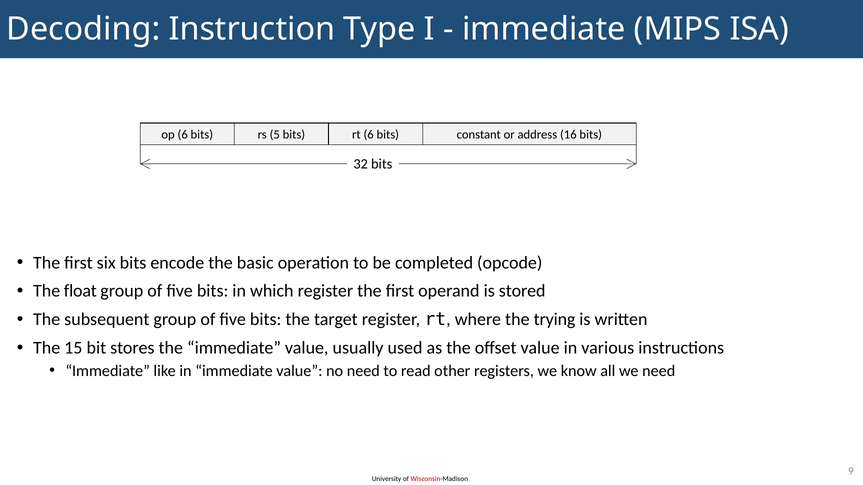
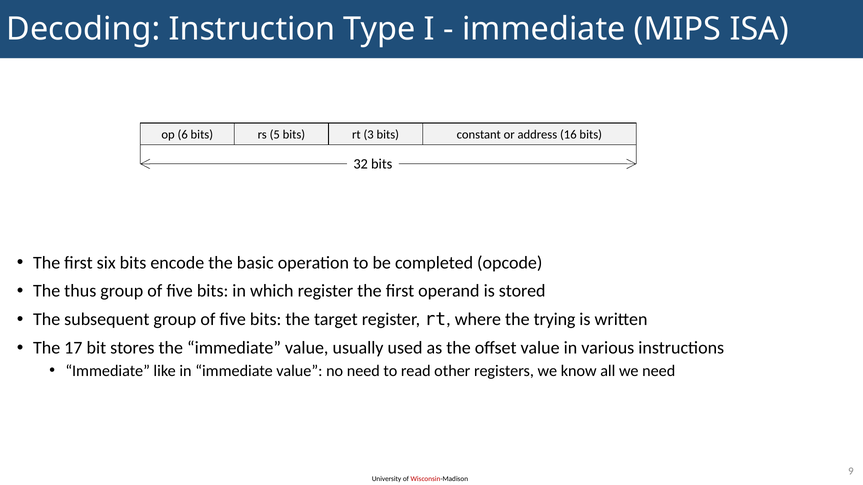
rt 6: 6 -> 3 (369, 135)
float: float -> thus (80, 291)
15: 15 -> 17 (73, 348)
